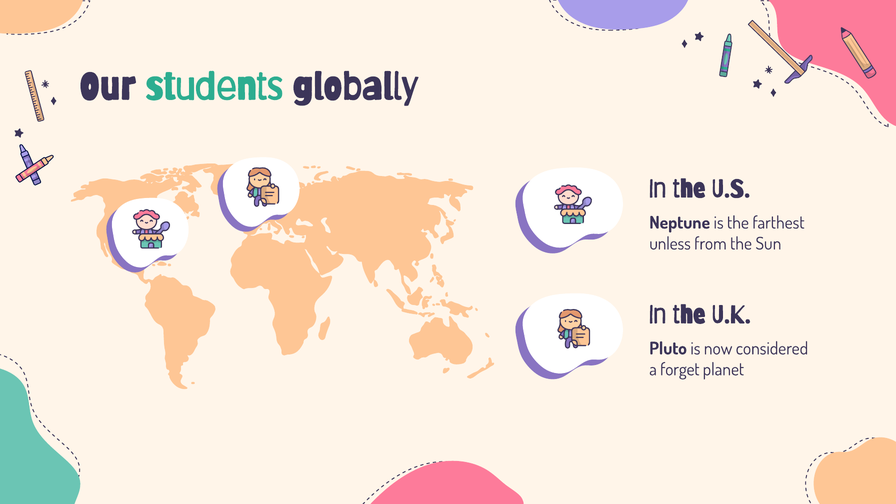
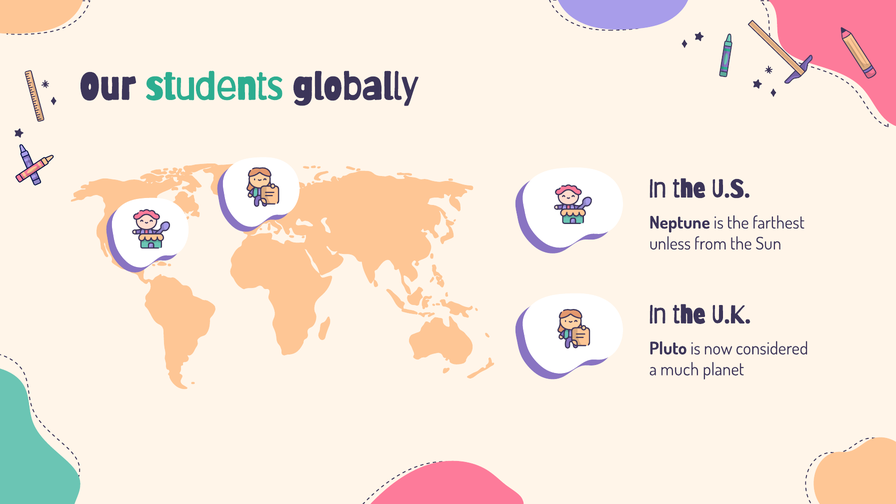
forget: forget -> much (680, 370)
